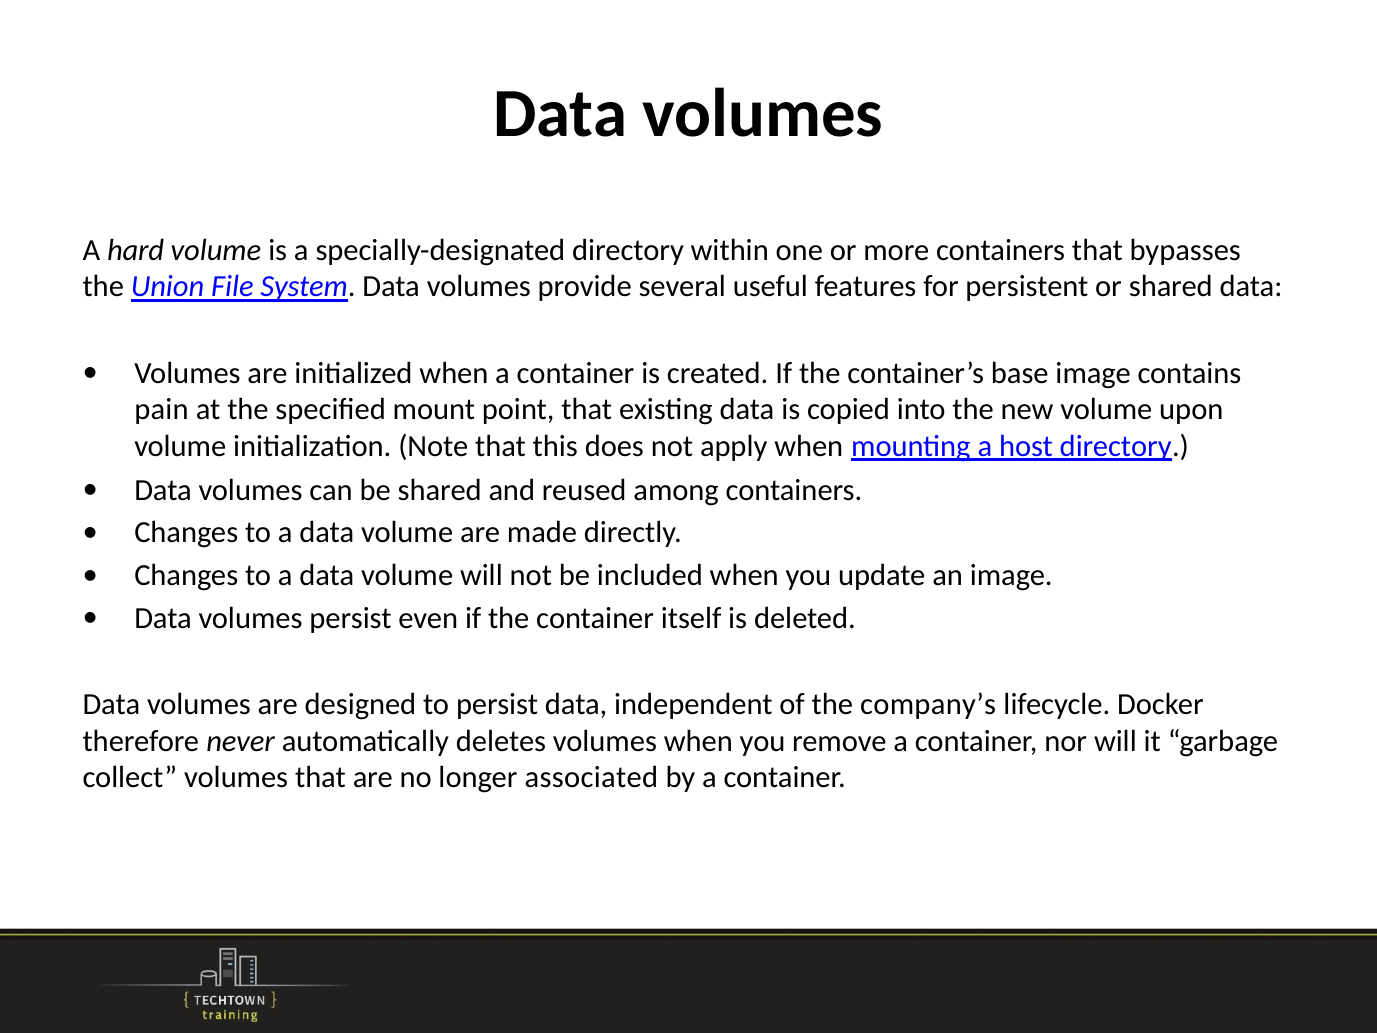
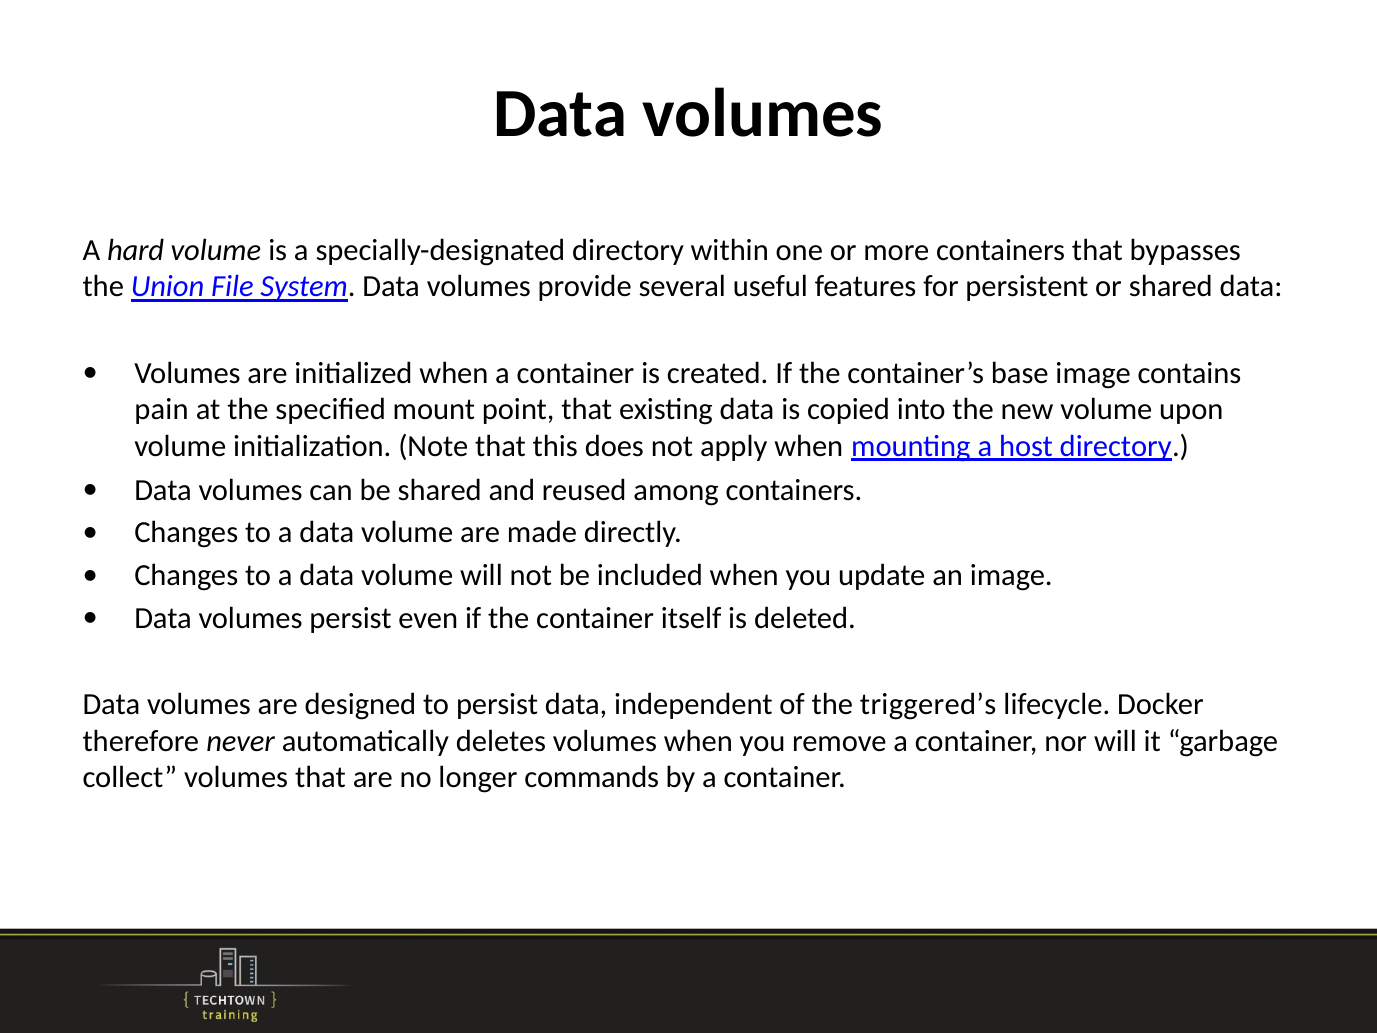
company’s: company’s -> triggered’s (928, 704)
associated: associated -> commands (592, 777)
